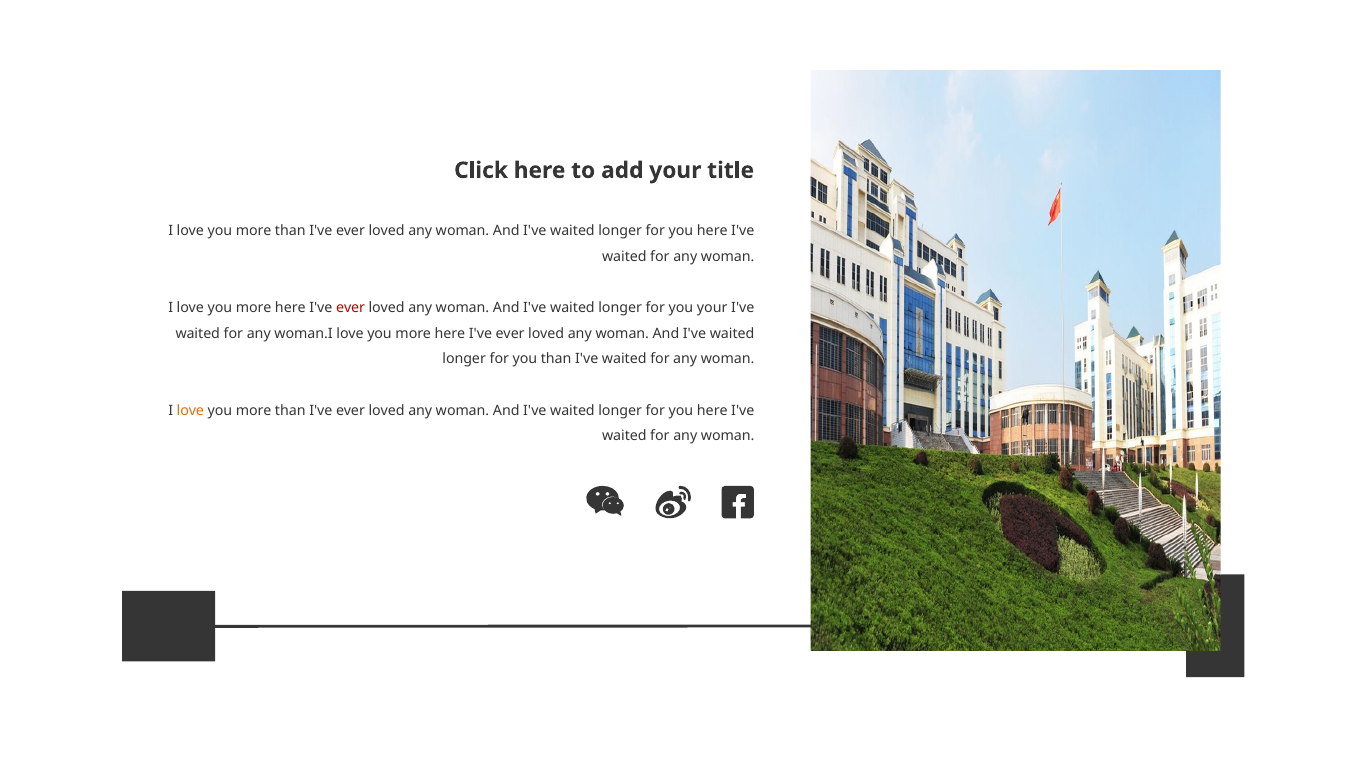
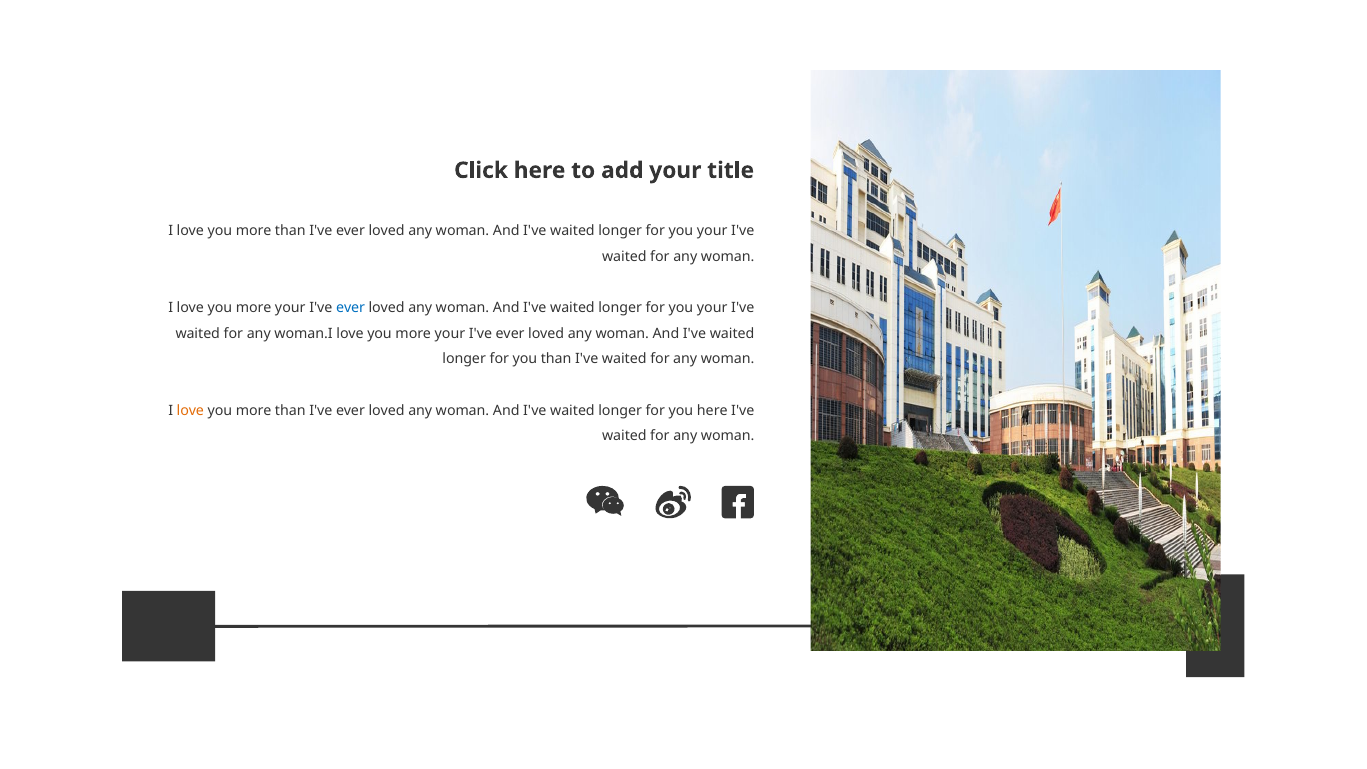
here: here -> your (712, 231)
here: here -> your (290, 308)
ever colour: red -> blue (351, 308)
here: here -> your (450, 333)
